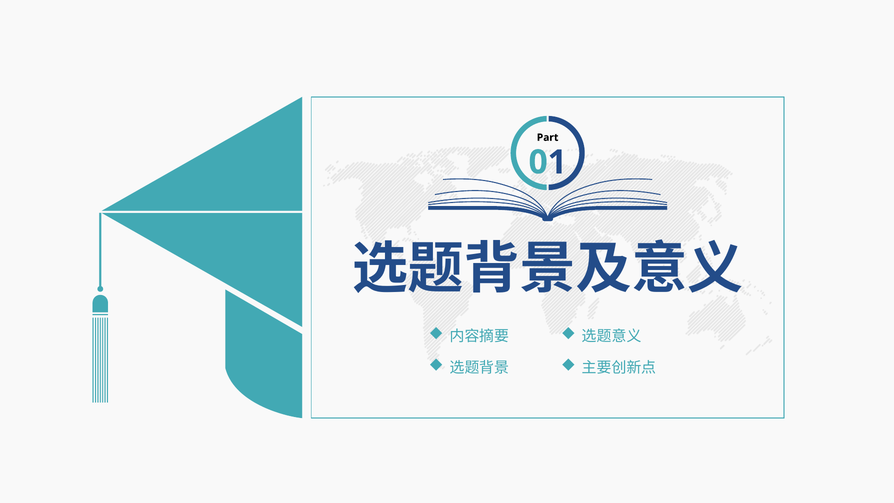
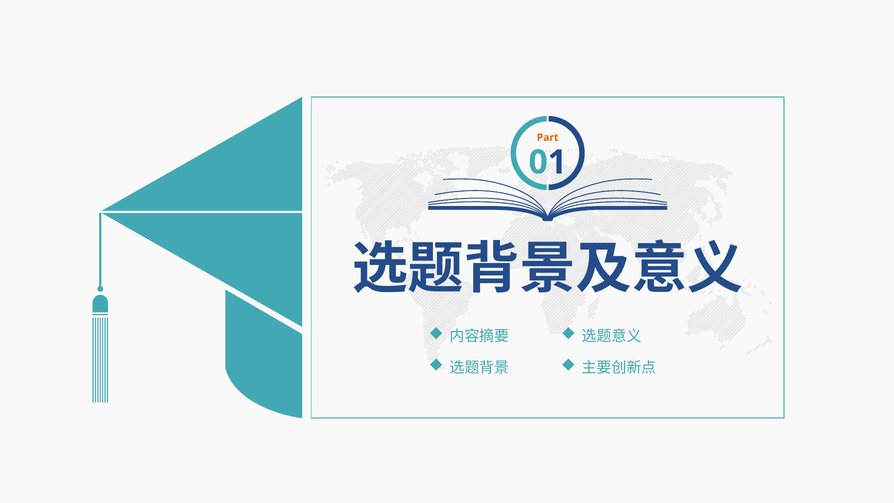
Part colour: black -> orange (548, 137)
